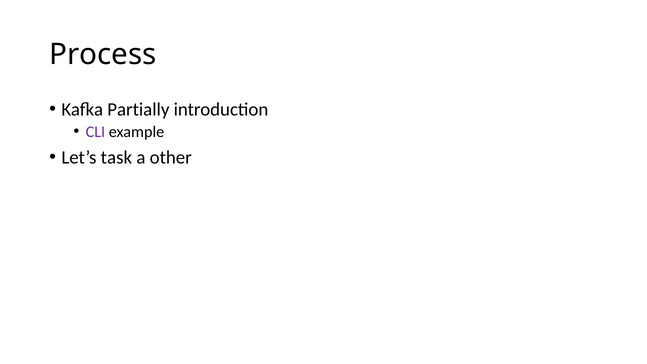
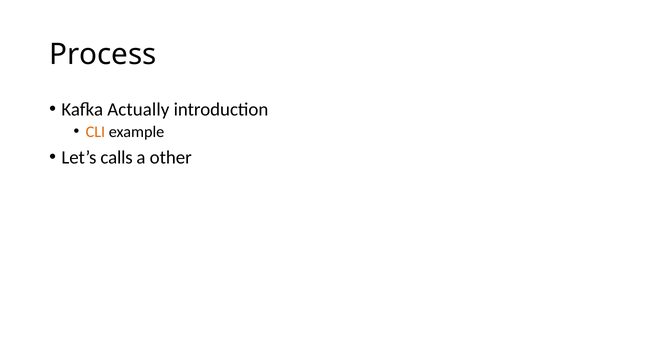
Partially: Partially -> Actually (138, 109)
CLI colour: purple -> orange (95, 132)
task: task -> calls (117, 157)
